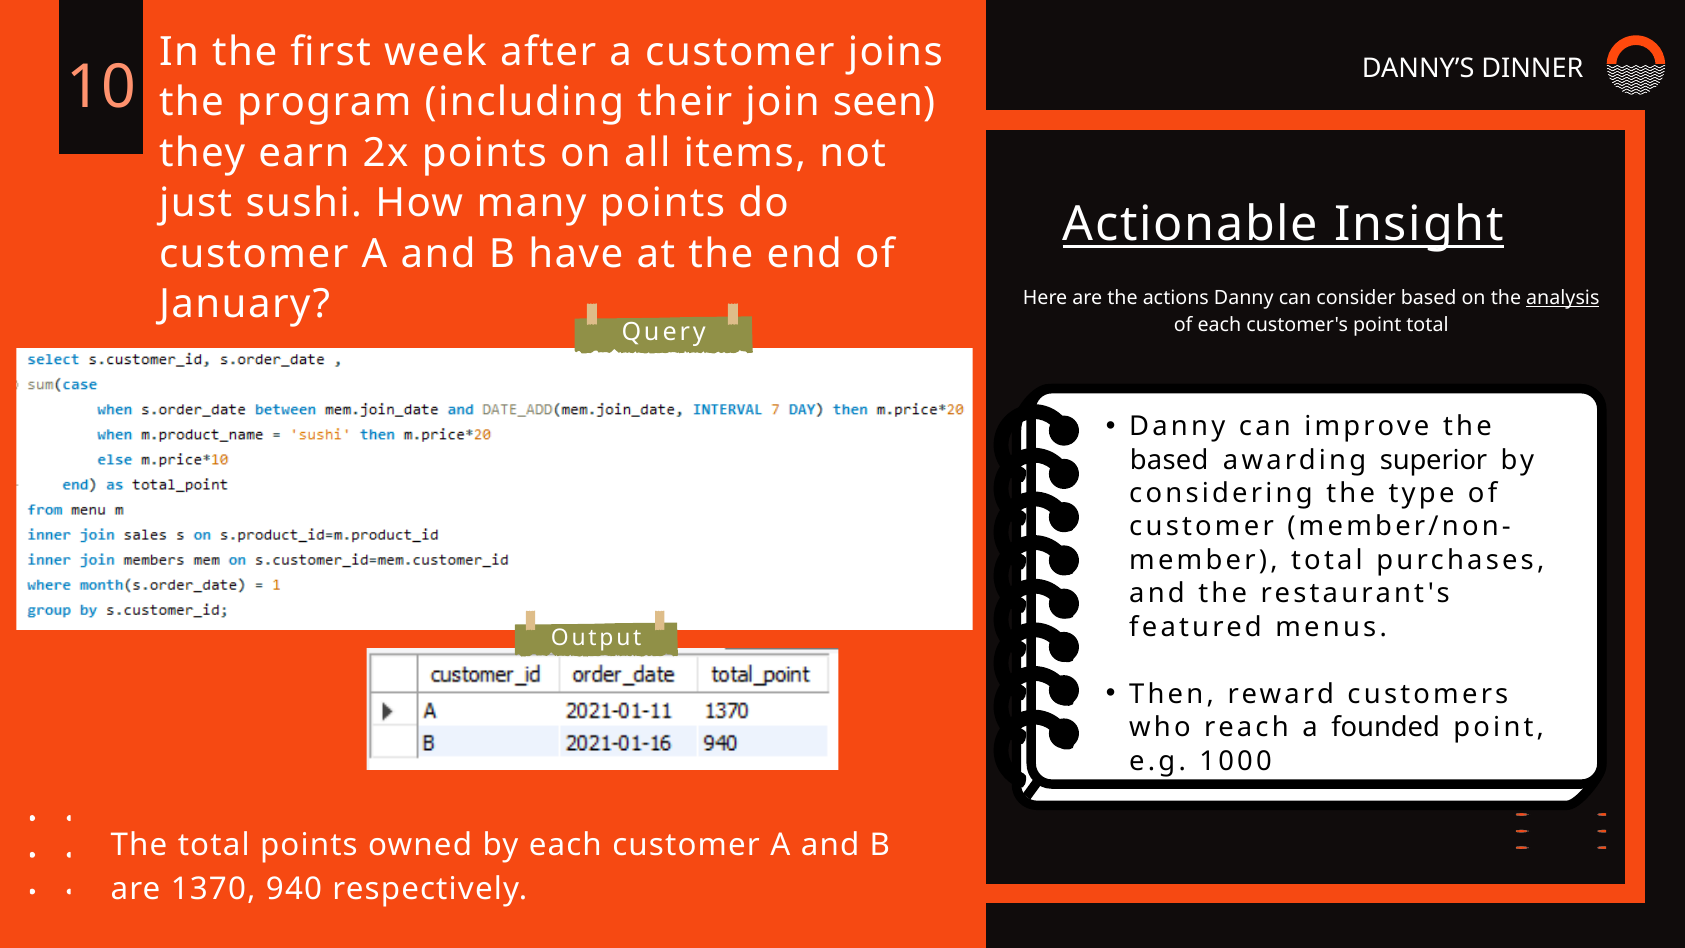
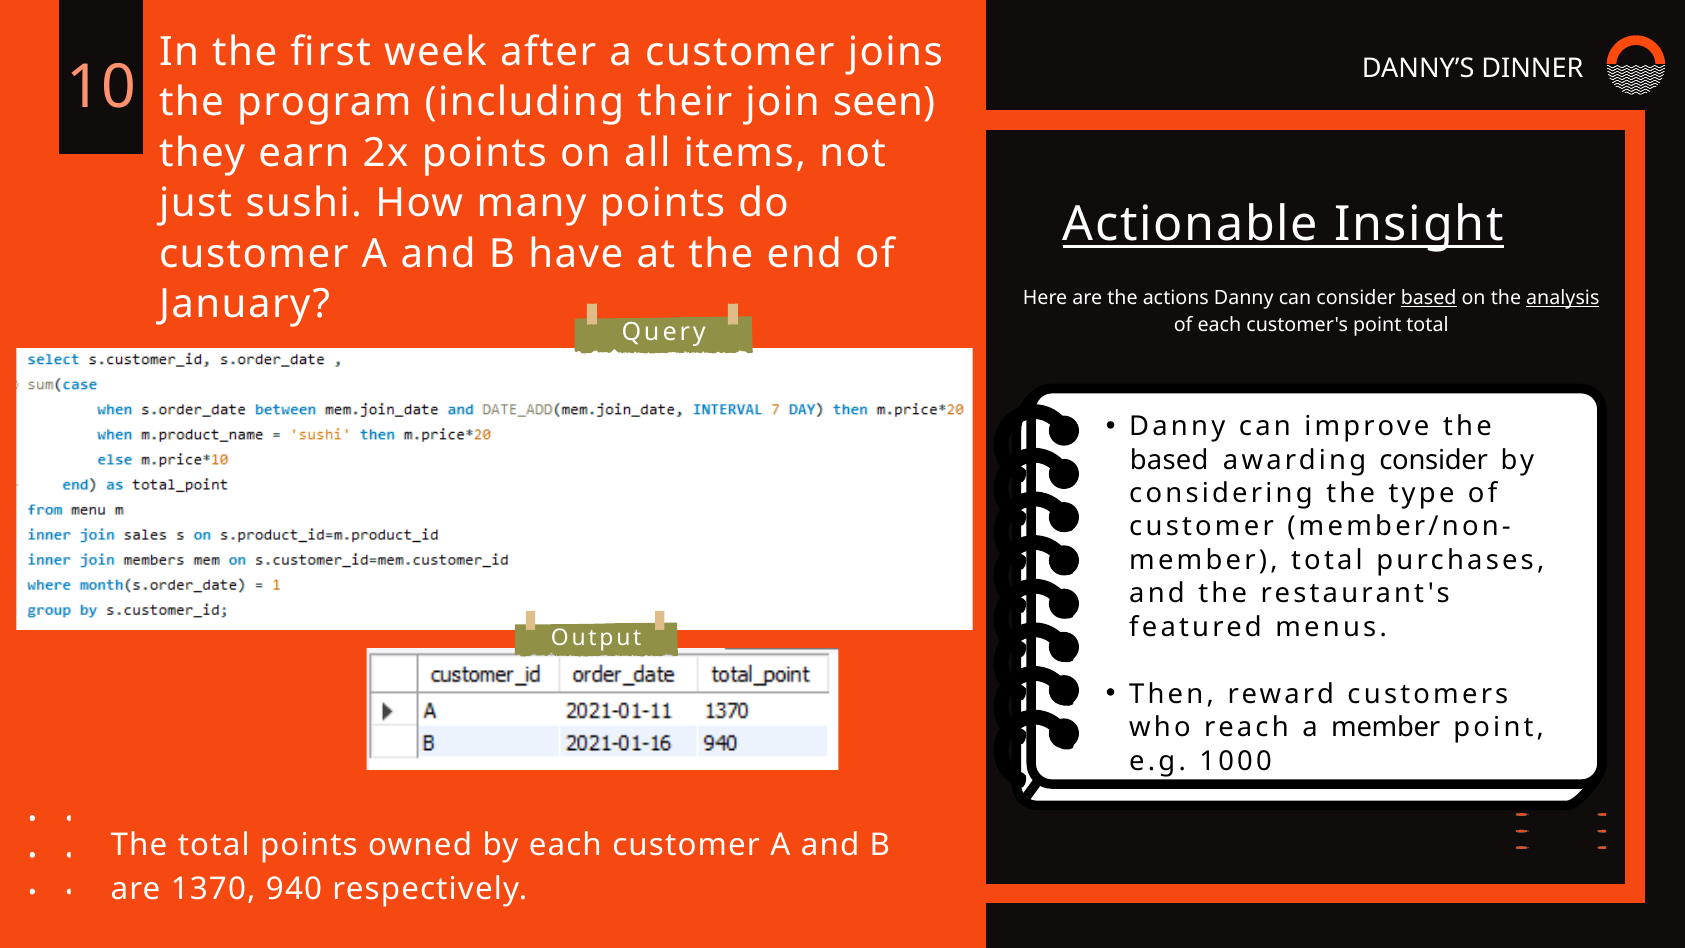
based underline: none -> present (1429, 298)
awarding superior: superior -> consider (1434, 460)
a founded: founded -> member (1386, 727)
